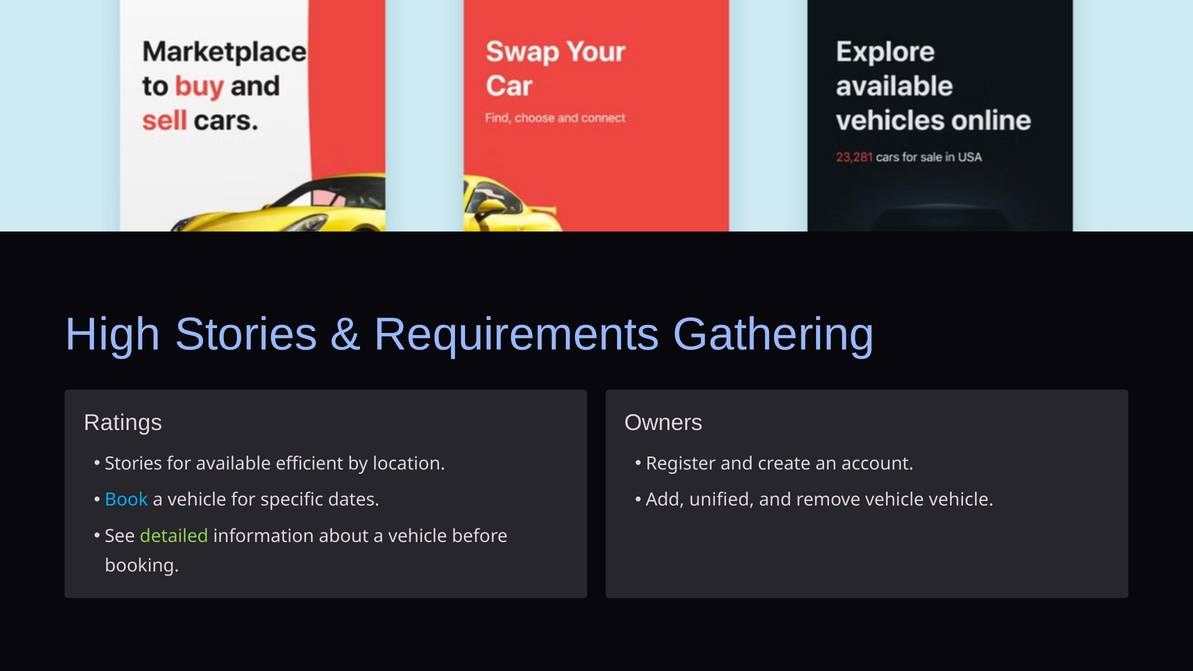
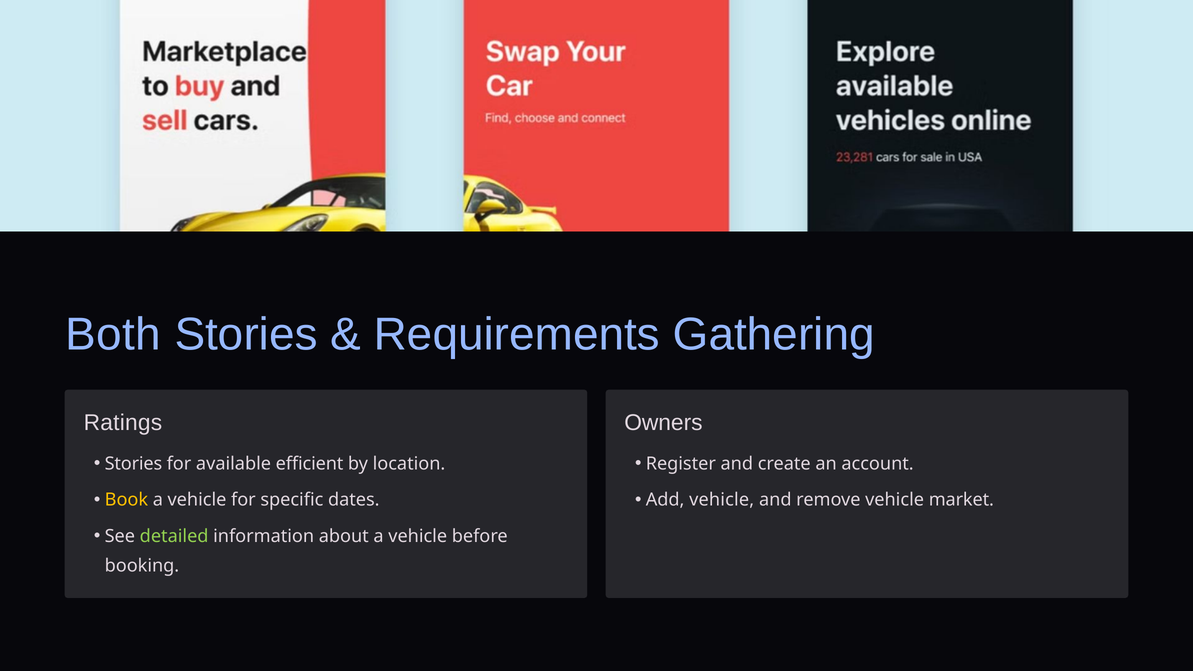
High: High -> Both (113, 334)
Book colour: light blue -> yellow (126, 500)
Add unified: unified -> vehicle (722, 500)
vehicle vehicle: vehicle -> market (961, 500)
